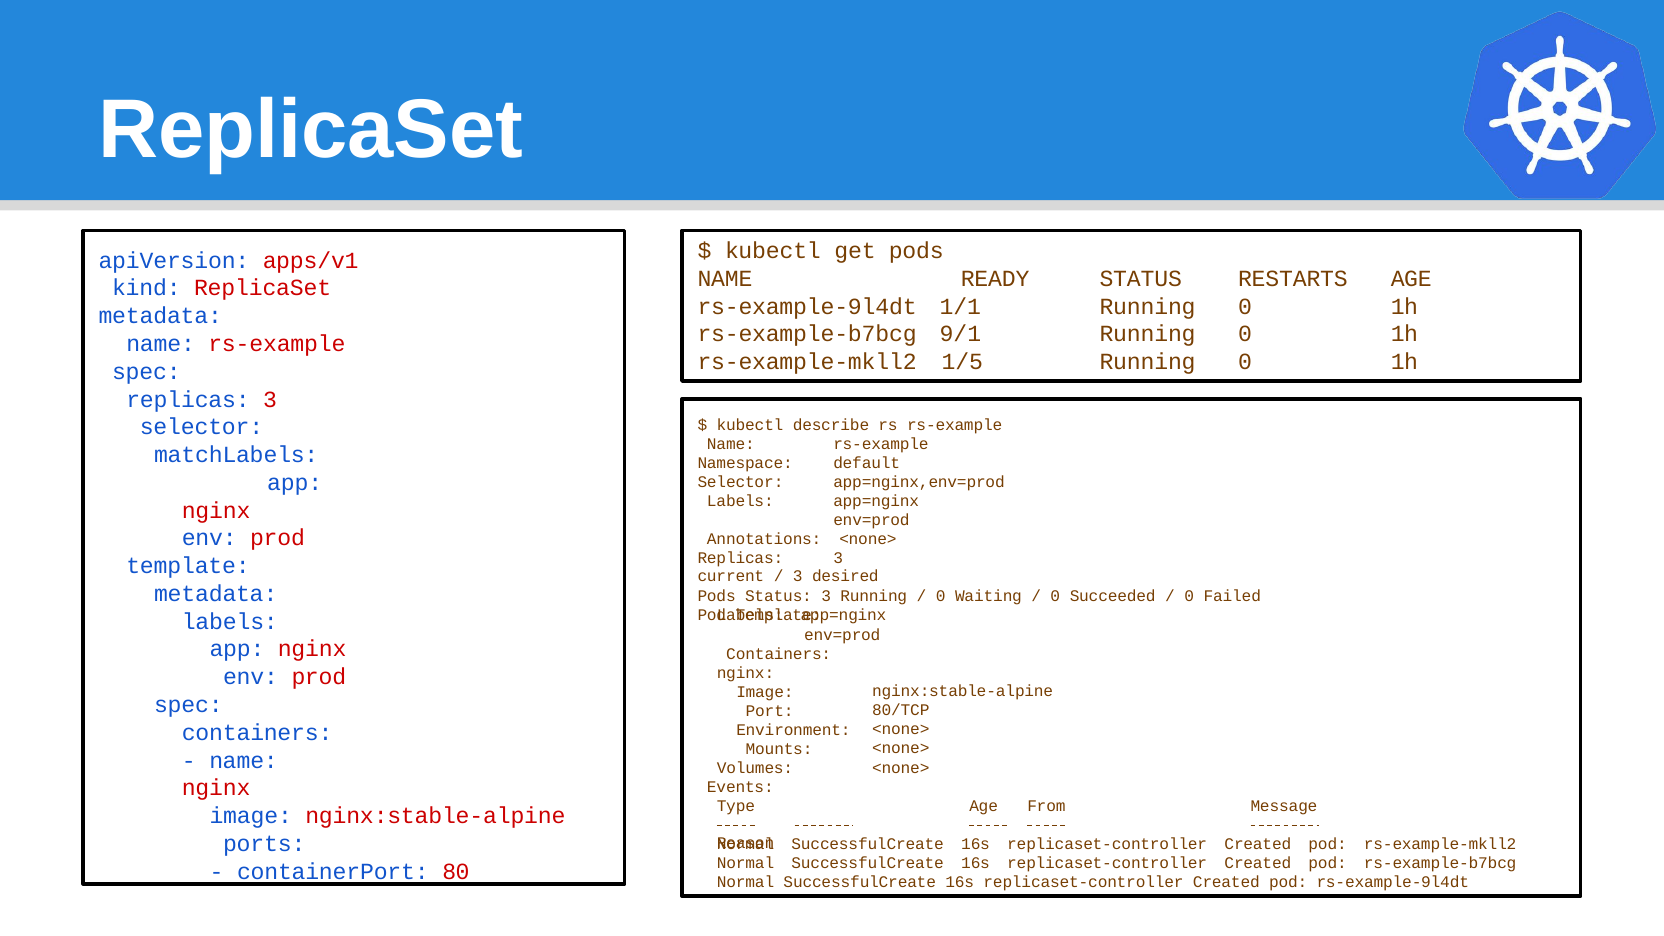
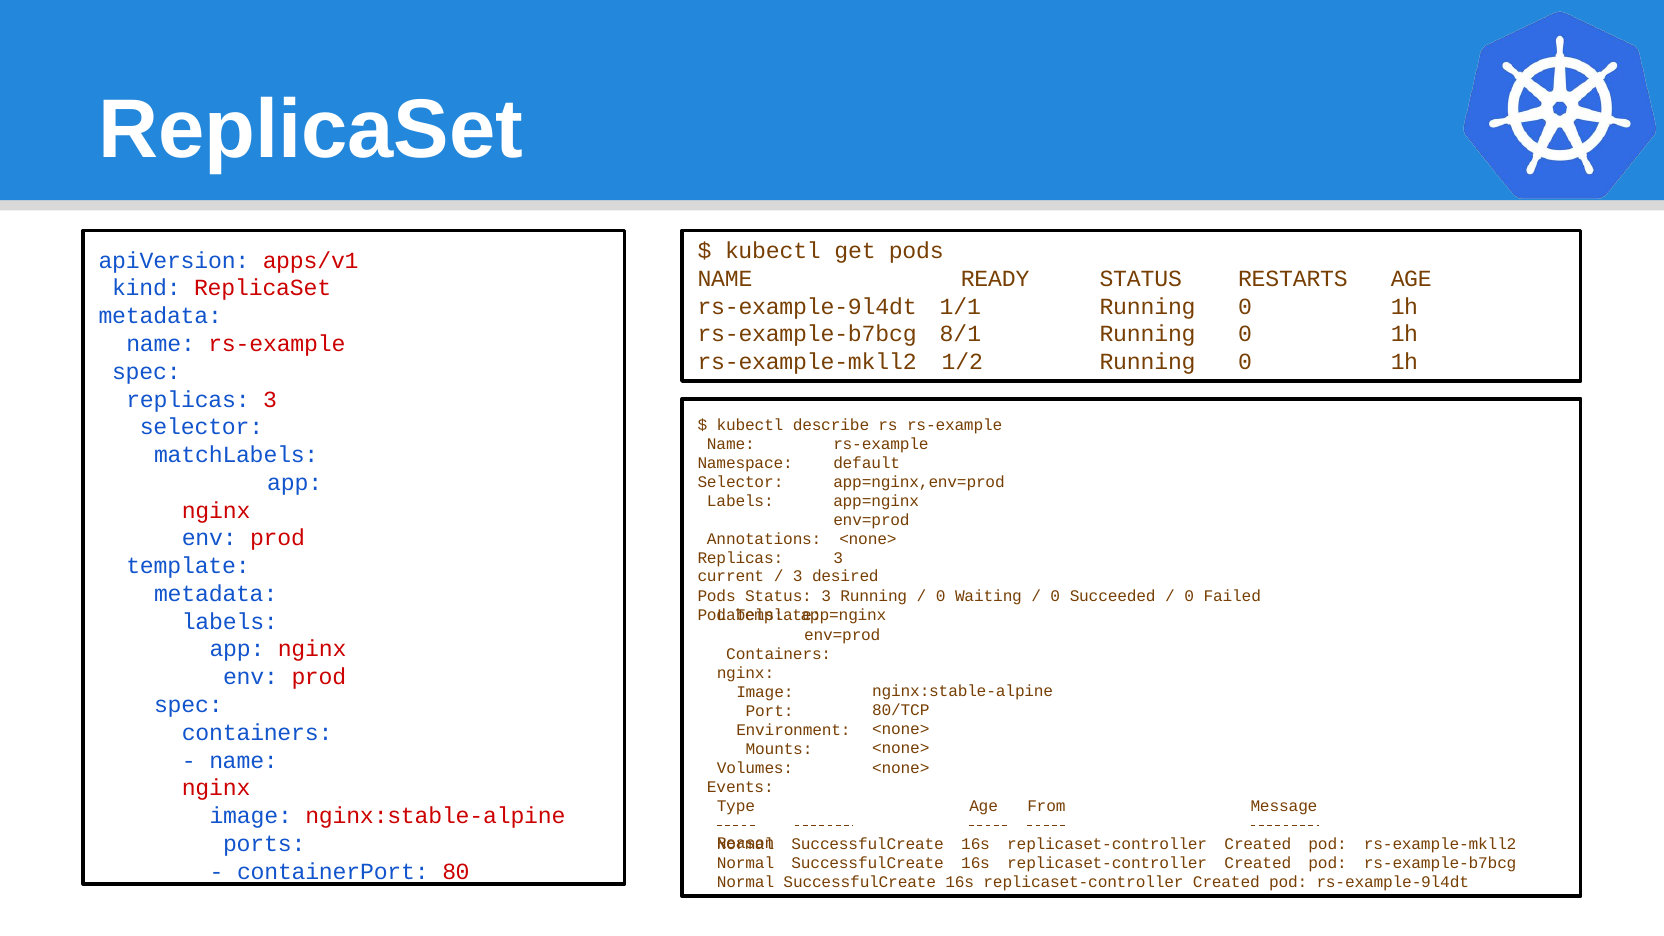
9/1: 9/1 -> 8/1 (960, 334)
1/5: 1/5 -> 1/2 (962, 362)
